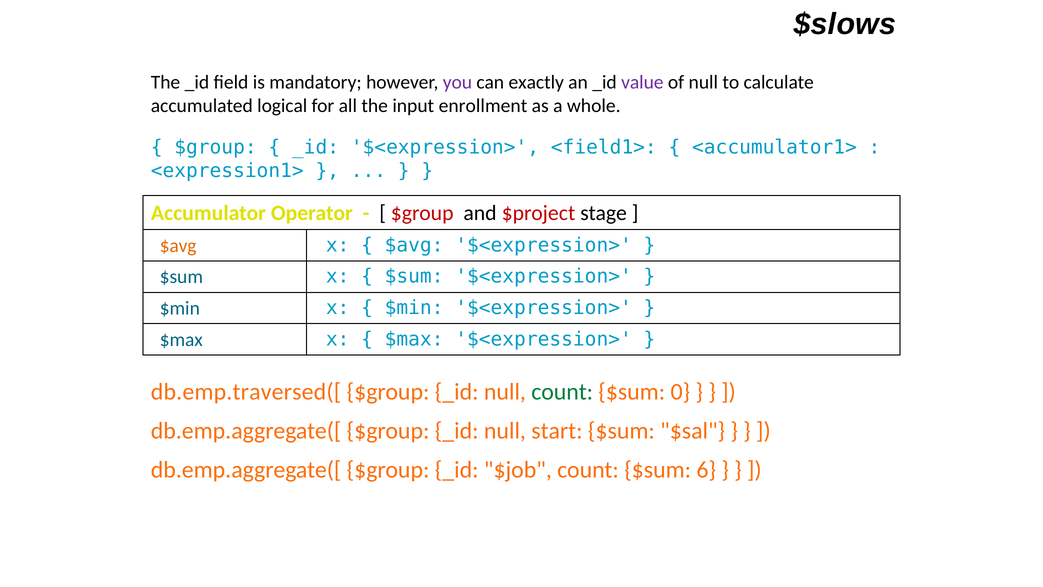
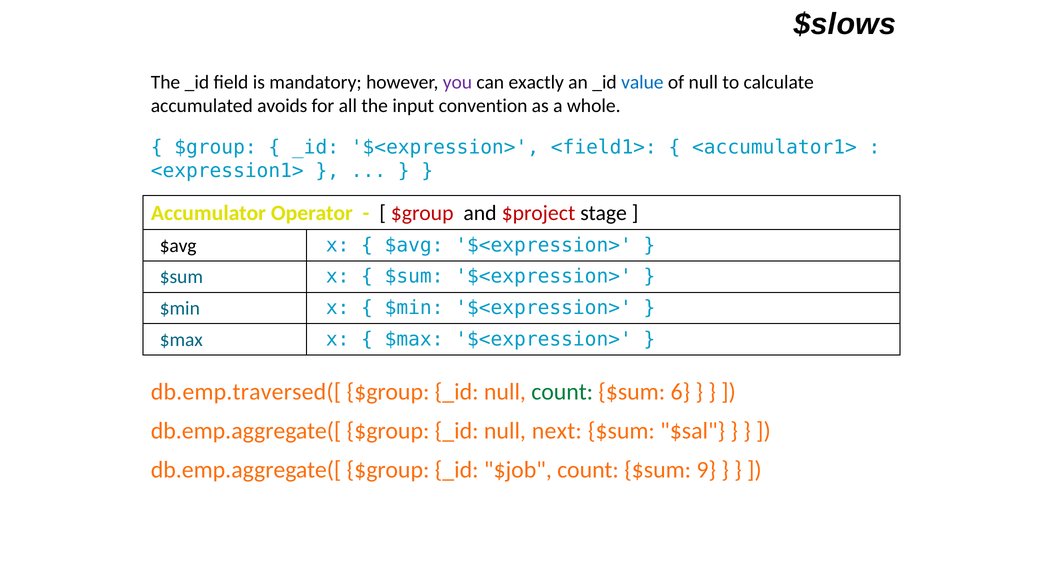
value colour: purple -> blue (642, 82)
logical: logical -> avoids (282, 106)
enrollment: enrollment -> convention (483, 106)
$avg colour: orange -> black (178, 246)
0: 0 -> 6 (680, 391)
start: start -> next (557, 431)
6: 6 -> 9 (706, 470)
